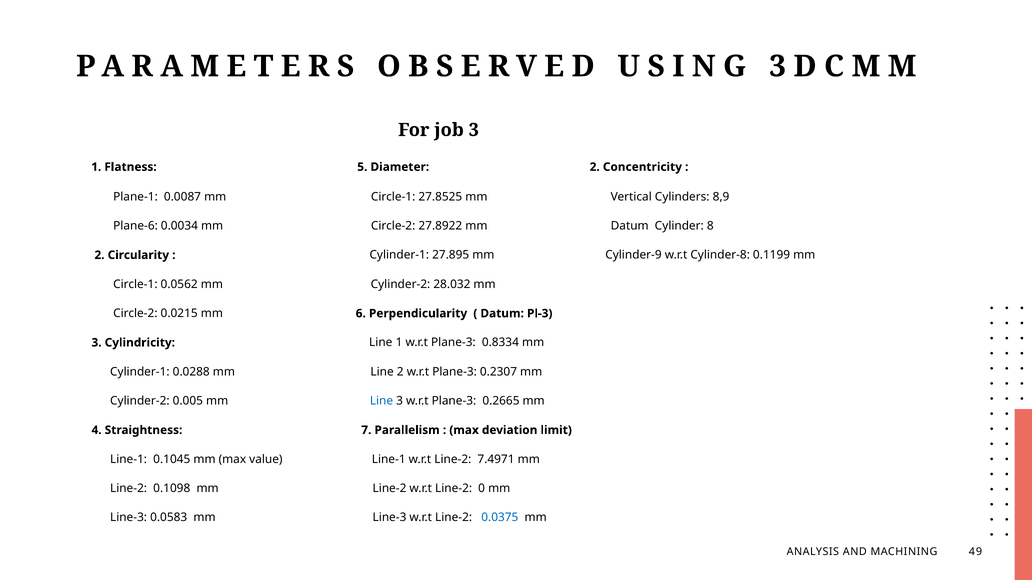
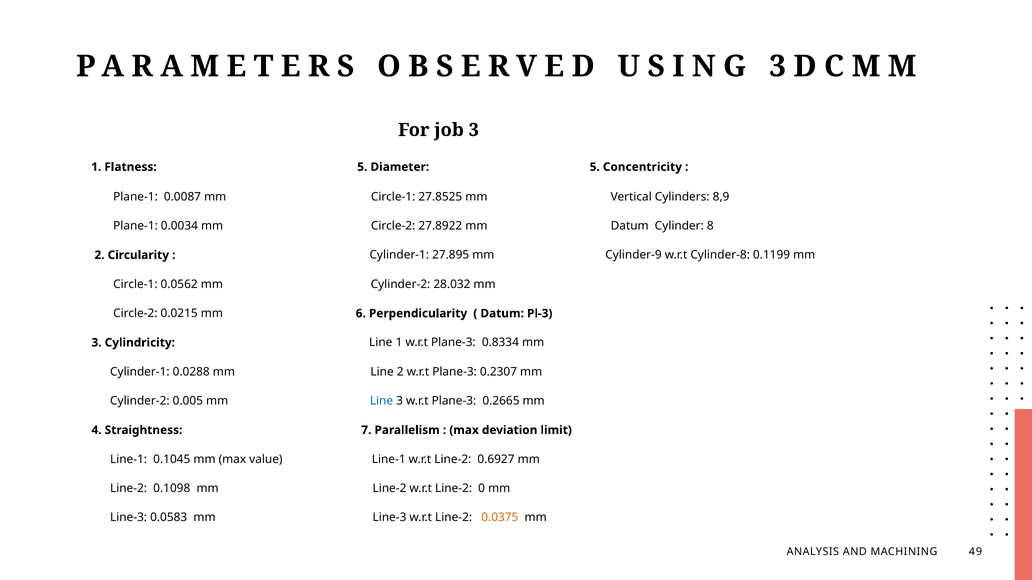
Diameter 2: 2 -> 5 (595, 167)
Plane-6: Plane-6 -> Plane-1 (136, 226)
7.4971: 7.4971 -> 0.6927 (496, 460)
0.0375 colour: blue -> orange (500, 518)
